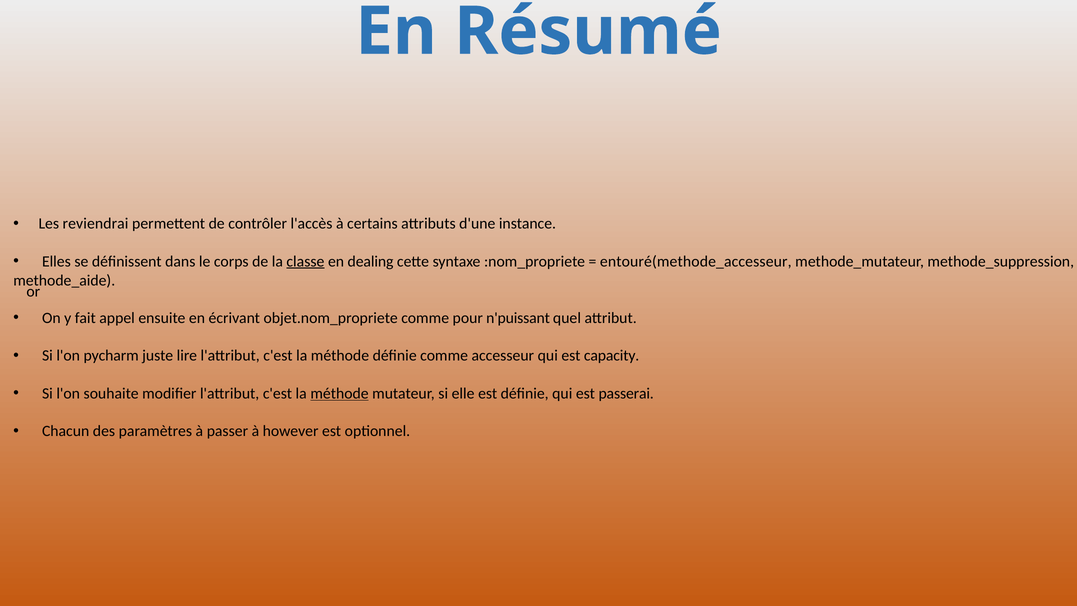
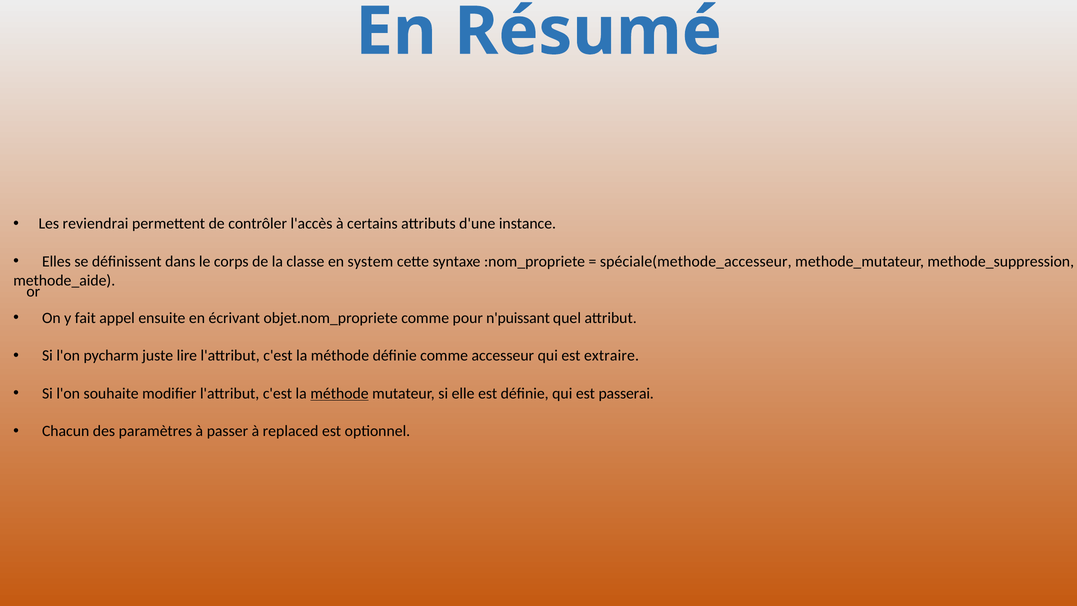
classe underline: present -> none (305, 261)
dealing: dealing -> system (370, 261)
entouré(methode_accesseur: entouré(methode_accesseur -> spéciale(methode_accesseur (696, 261)
capacity: capacity -> extraire (612, 356)
however: however -> replaced (291, 431)
